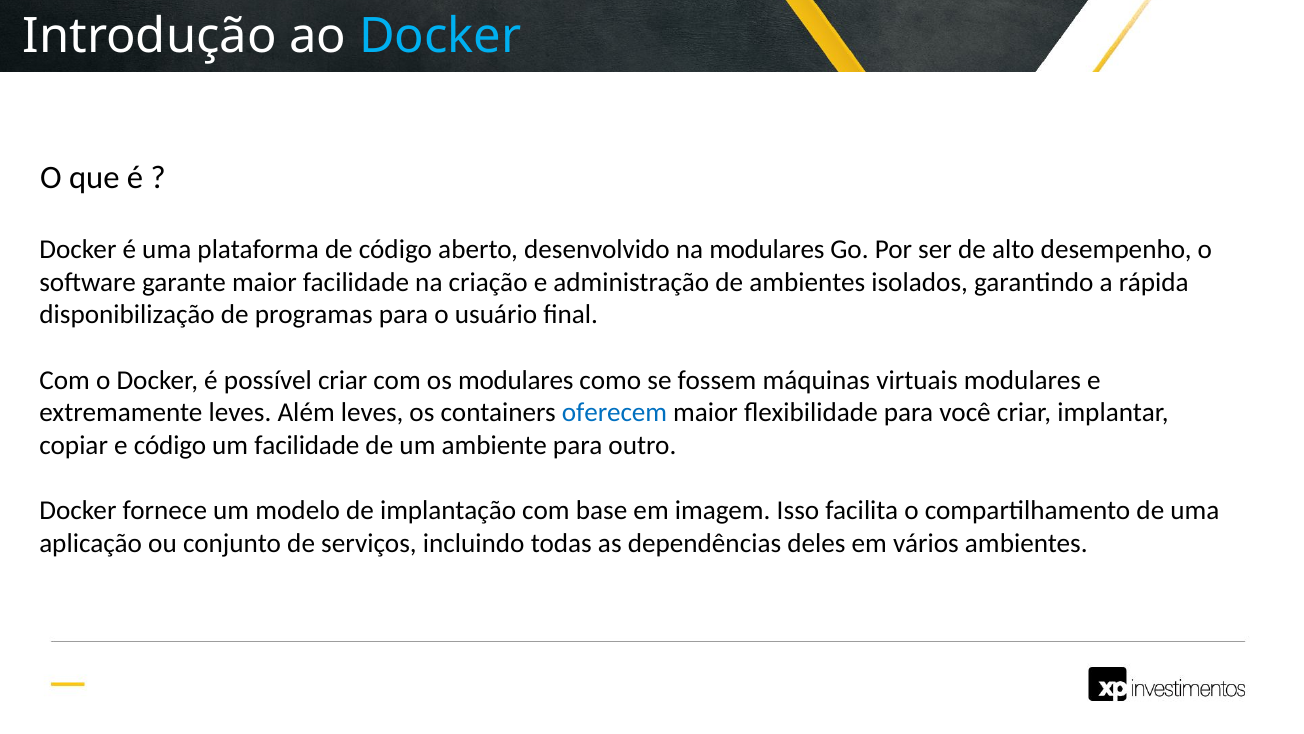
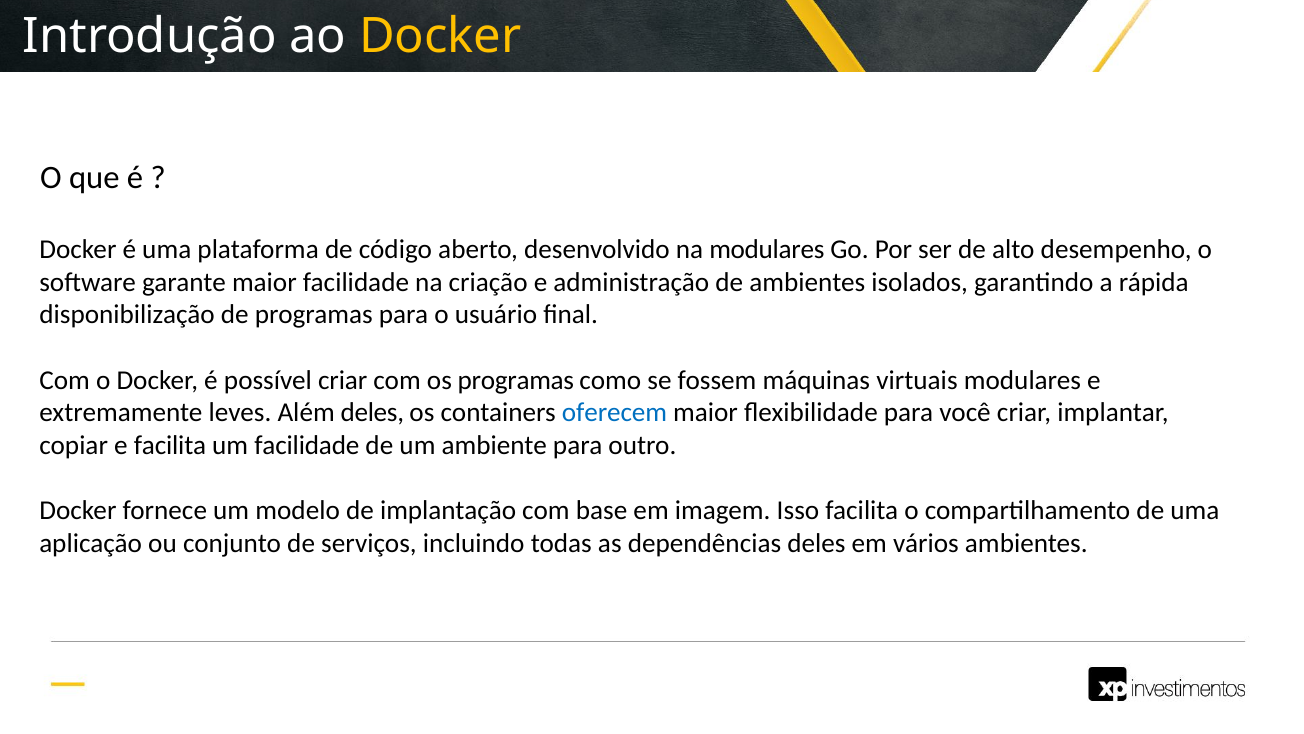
Docker colour: light blue -> yellow (440, 37)
os modulares: modulares -> programas (516, 380)
Além leves: leves -> deles (372, 412)
e código: código -> facilita (170, 445)
